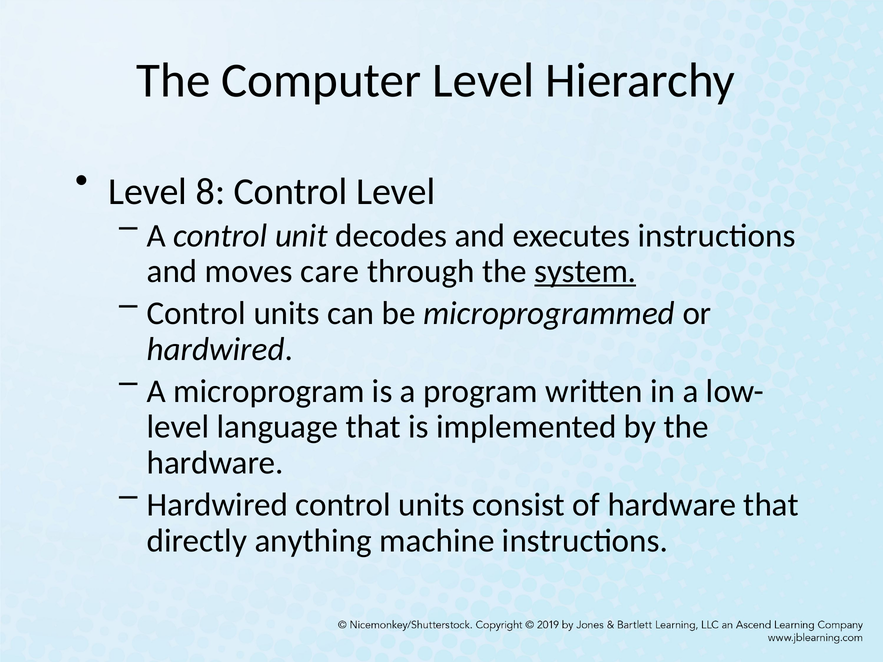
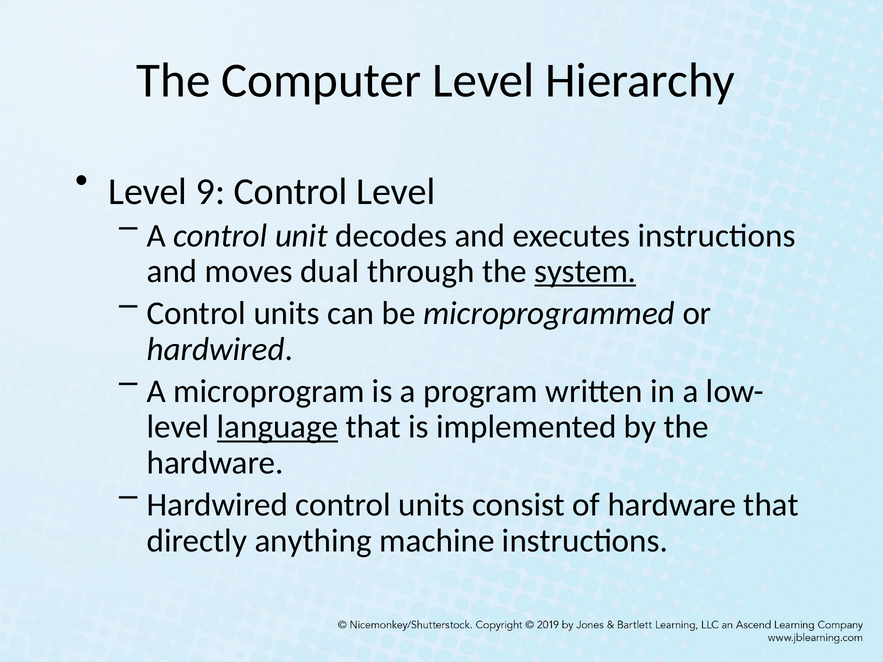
8: 8 -> 9 (210, 192)
care: care -> dual (330, 272)
language underline: none -> present (278, 427)
